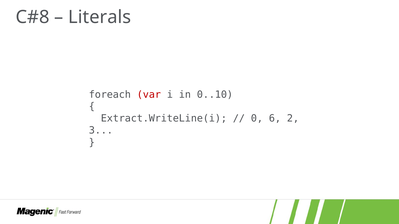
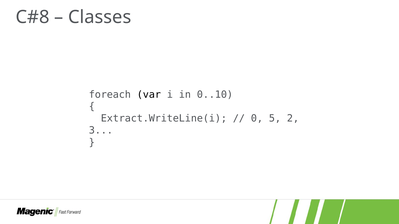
Literals: Literals -> Classes (100, 17)
var colour: red -> black (149, 95)
6: 6 -> 5 (275, 119)
